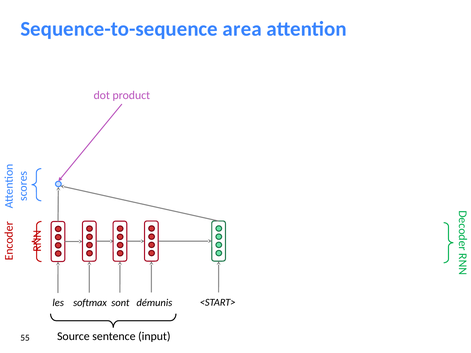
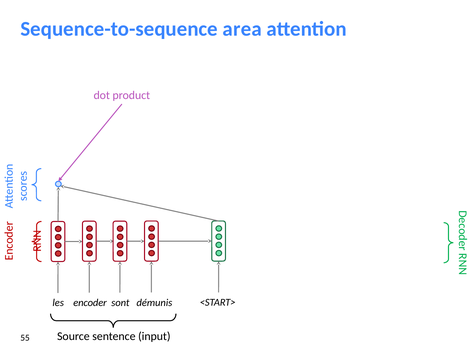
softmax: softmax -> encoder (90, 303)
